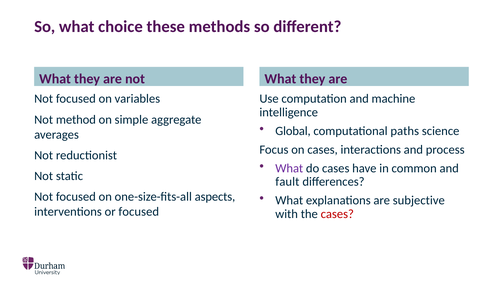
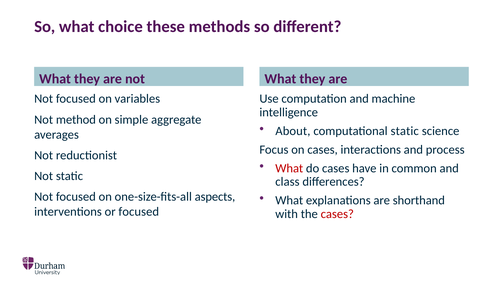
Global: Global -> About (293, 131)
computational paths: paths -> static (405, 131)
What colour: purple -> red (289, 168)
fault: fault -> class (287, 182)
subjective: subjective -> shorthand (419, 200)
